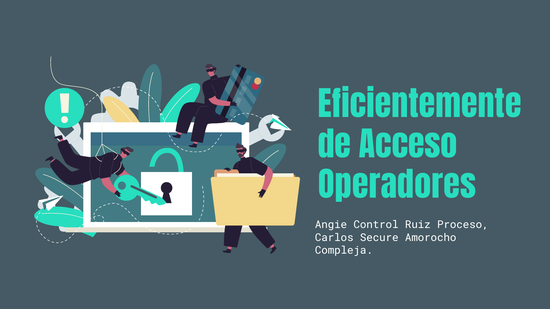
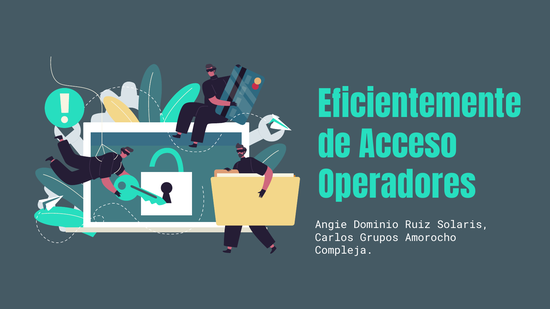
Control: Control -> Dominio (376, 225)
Proceso: Proceso -> Solaris (463, 225)
Secure: Secure -> Grupos (379, 238)
